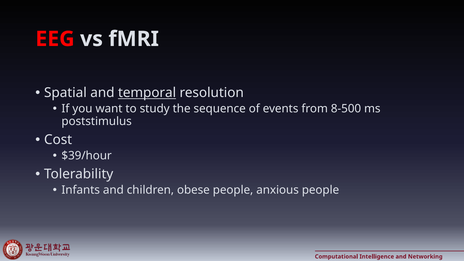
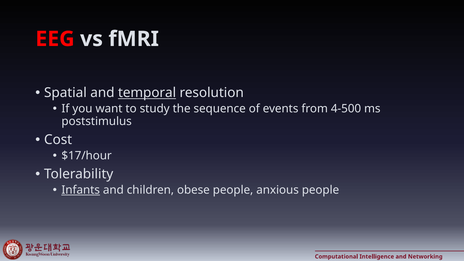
8-500: 8-500 -> 4-500 (346, 109)
$39/hour: $39/hour -> $17/hour (87, 156)
Infants underline: none -> present (81, 190)
